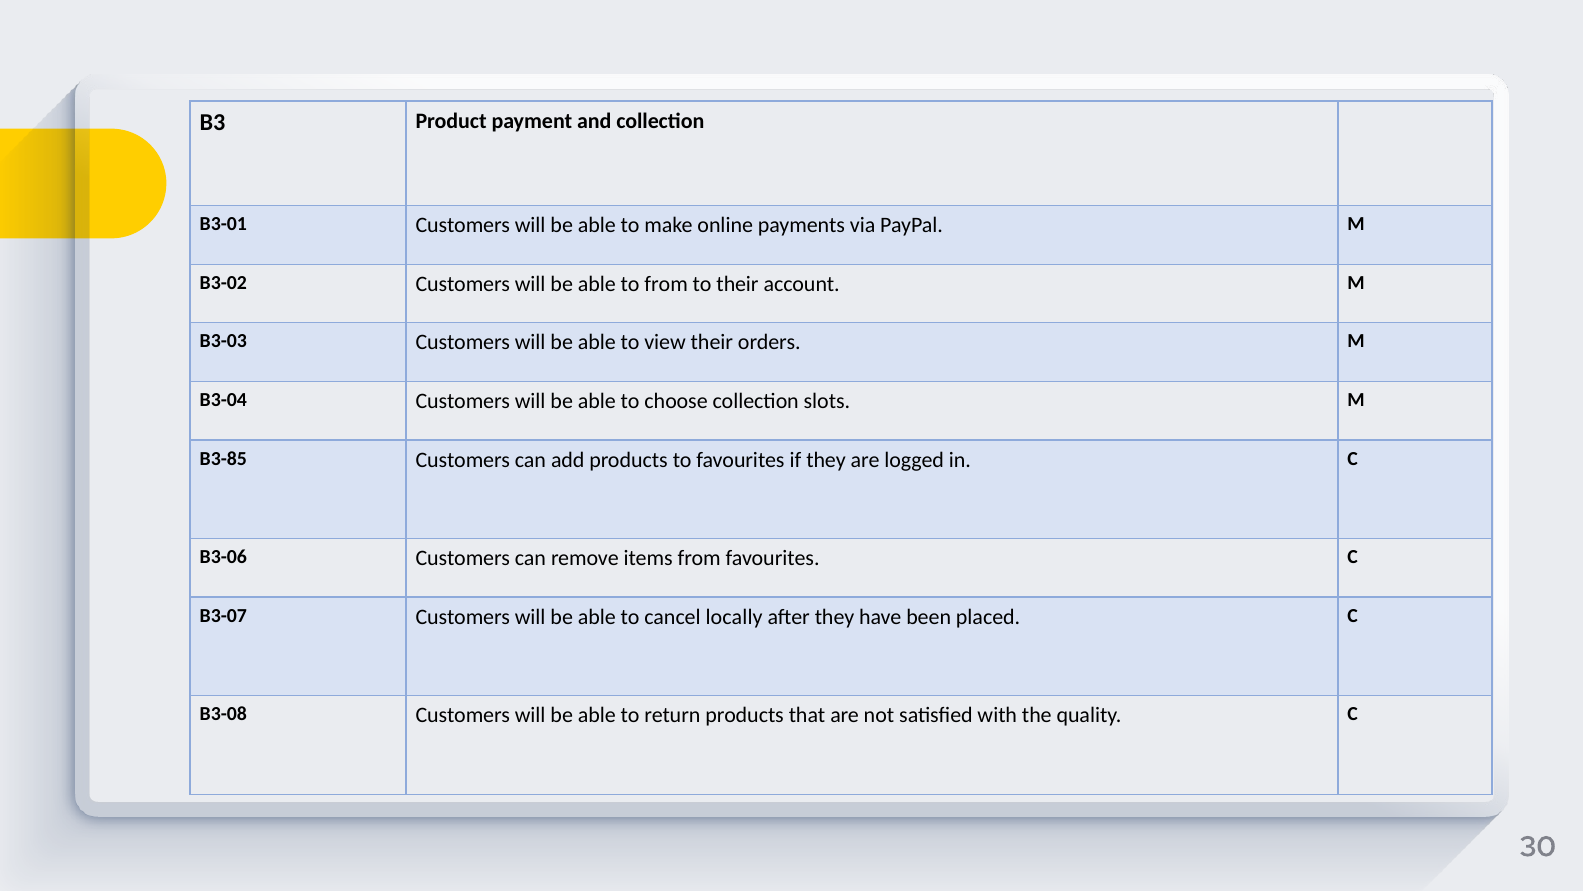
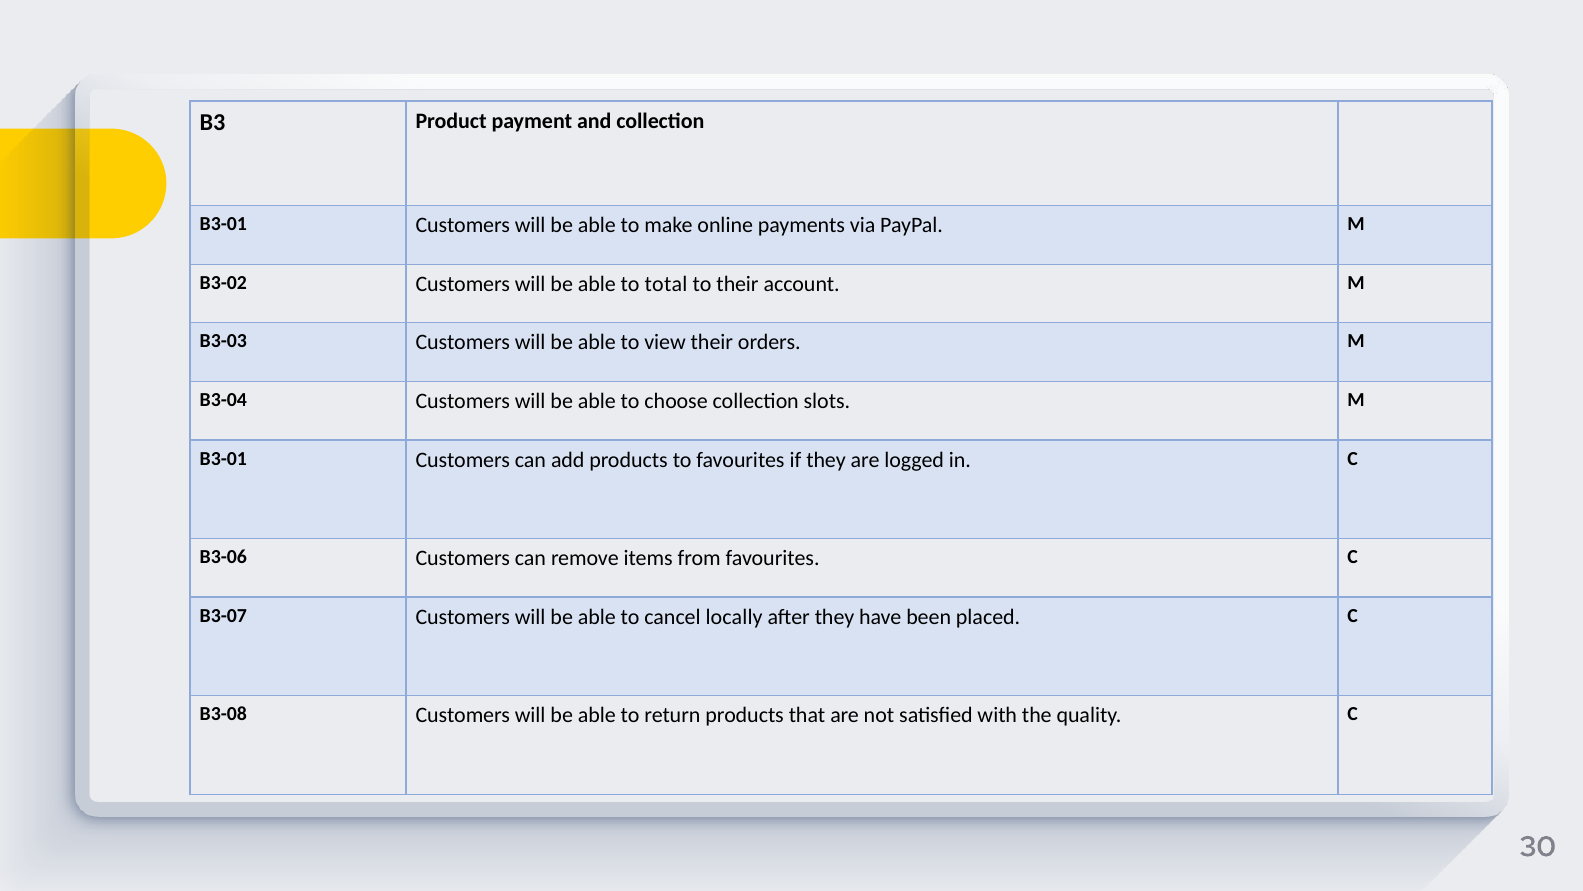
to from: from -> total (666, 284)
B3-85: B3-85 -> B3-01 (223, 458)
